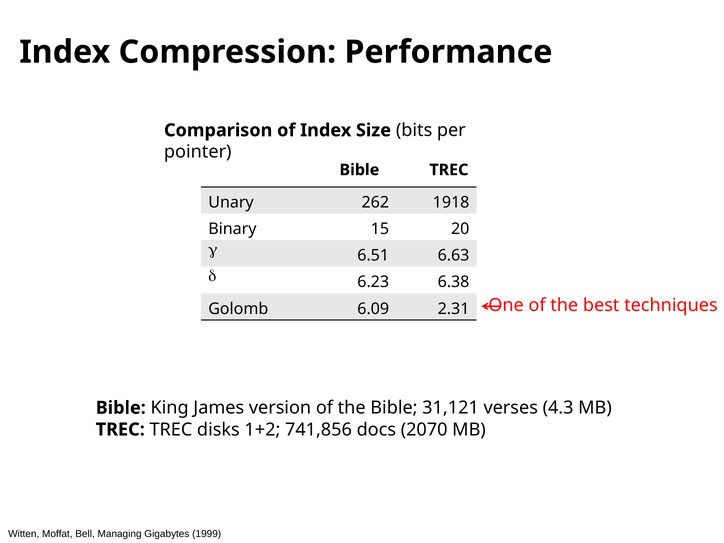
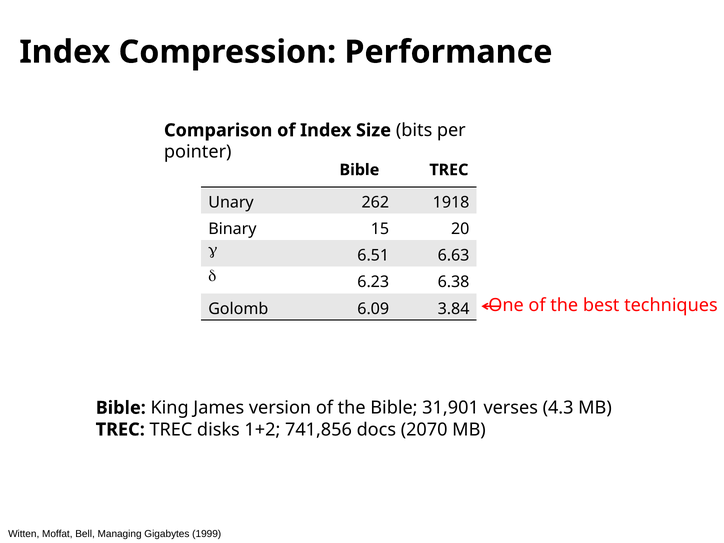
2.31: 2.31 -> 3.84 (454, 309)
31,121: 31,121 -> 31,901 (451, 408)
